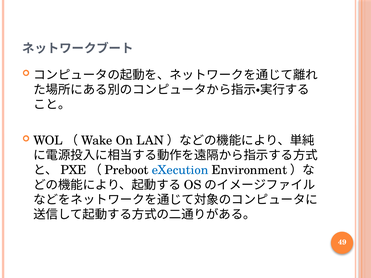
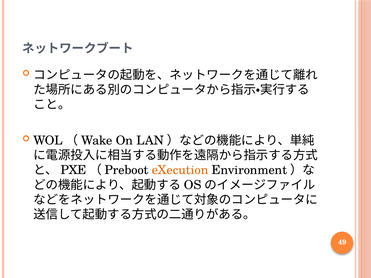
eXecution colour: blue -> orange (180, 170)
